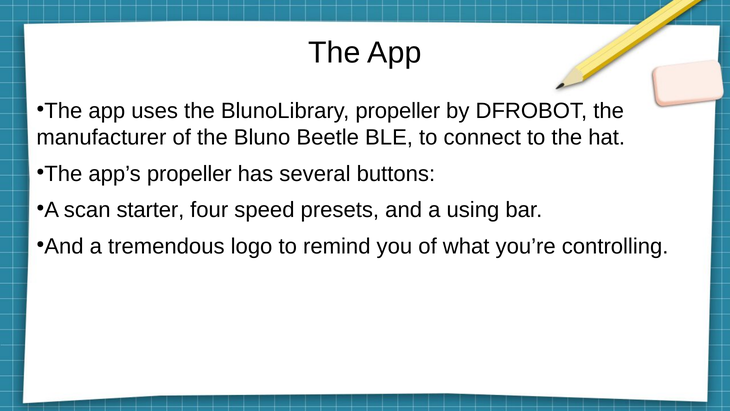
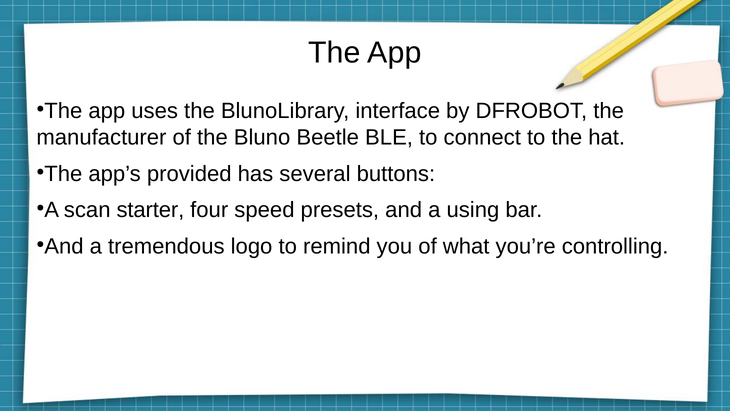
BlunoLibrary propeller: propeller -> interface (398, 111)
app’s propeller: propeller -> provided (189, 174)
